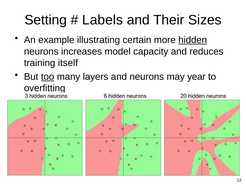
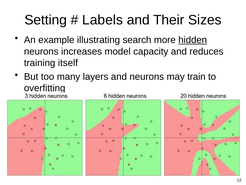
certain: certain -> search (137, 40)
too underline: present -> none (48, 76)
year: year -> train (196, 76)
